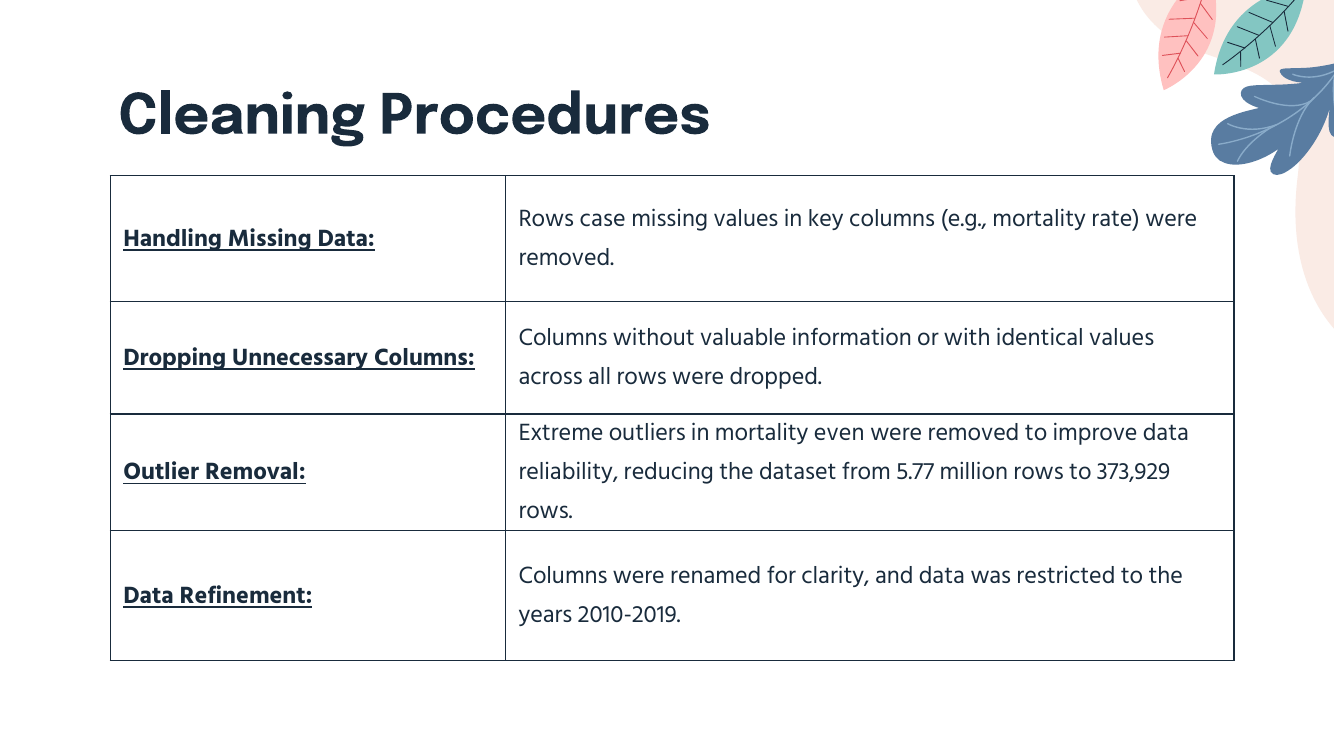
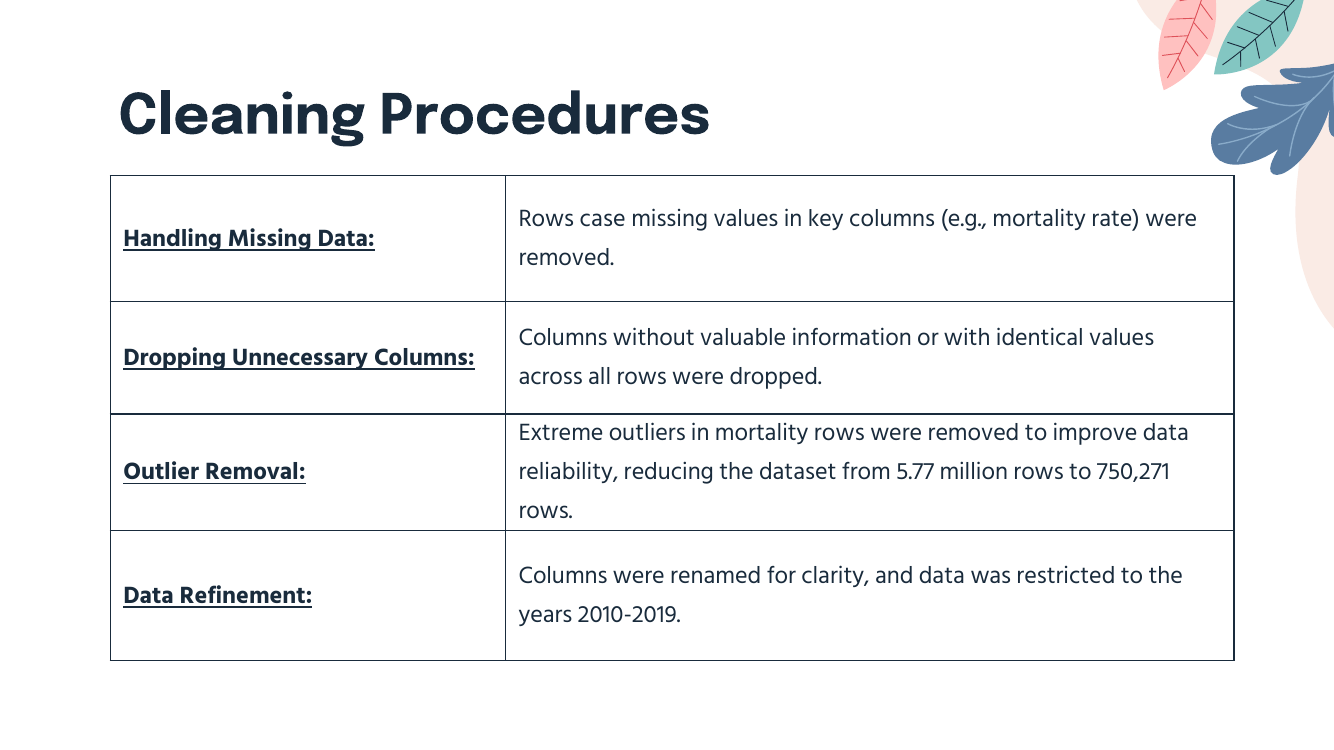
mortality even: even -> rows (839, 433)
373,929: 373,929 -> 750,271 (1133, 472)
